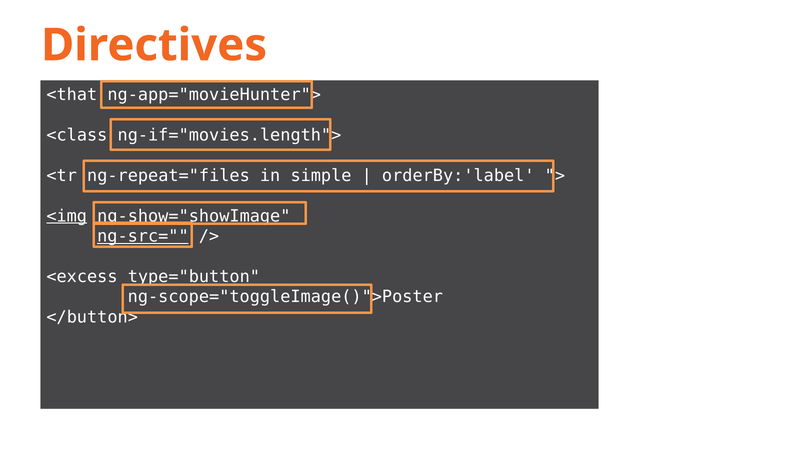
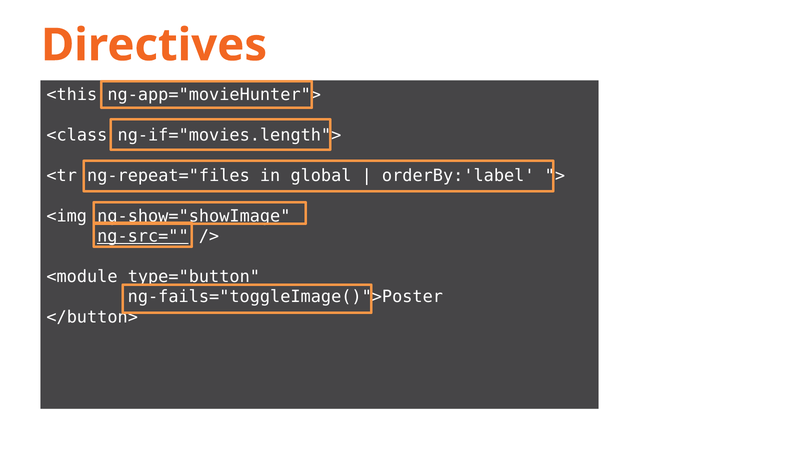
<that: <that -> <this (72, 95)
simple: simple -> global (321, 176)
<img underline: present -> none (67, 216)
<excess: <excess -> <module (82, 277)
ng-scope="toggleImage()">Poster: ng-scope="toggleImage()">Poster -> ng-fails="toggleImage()">Poster (285, 297)
